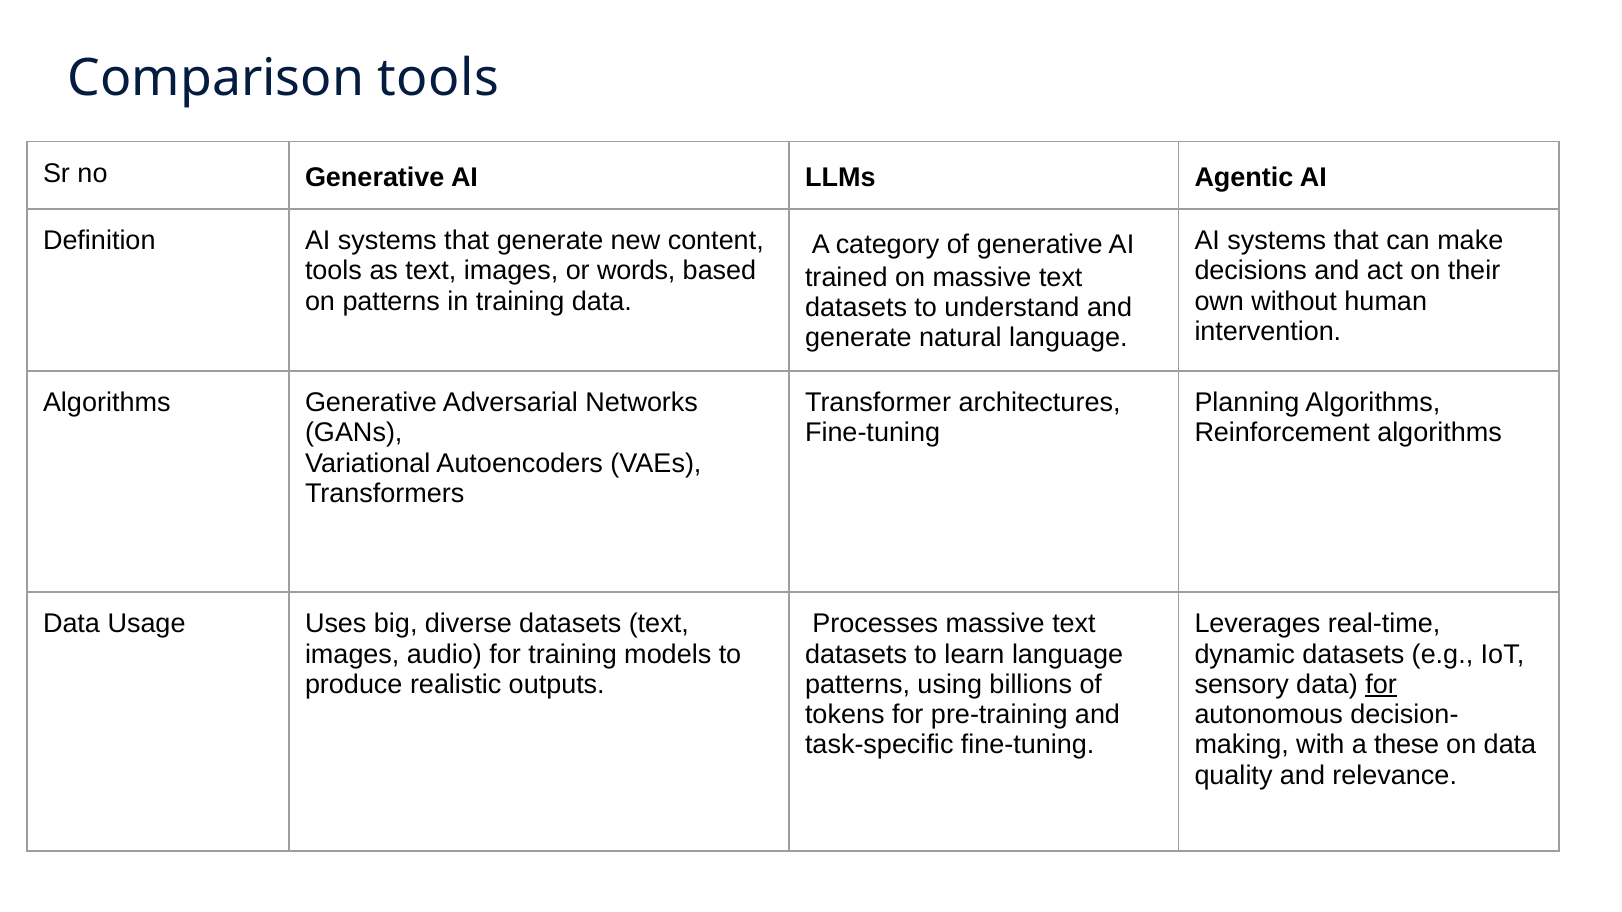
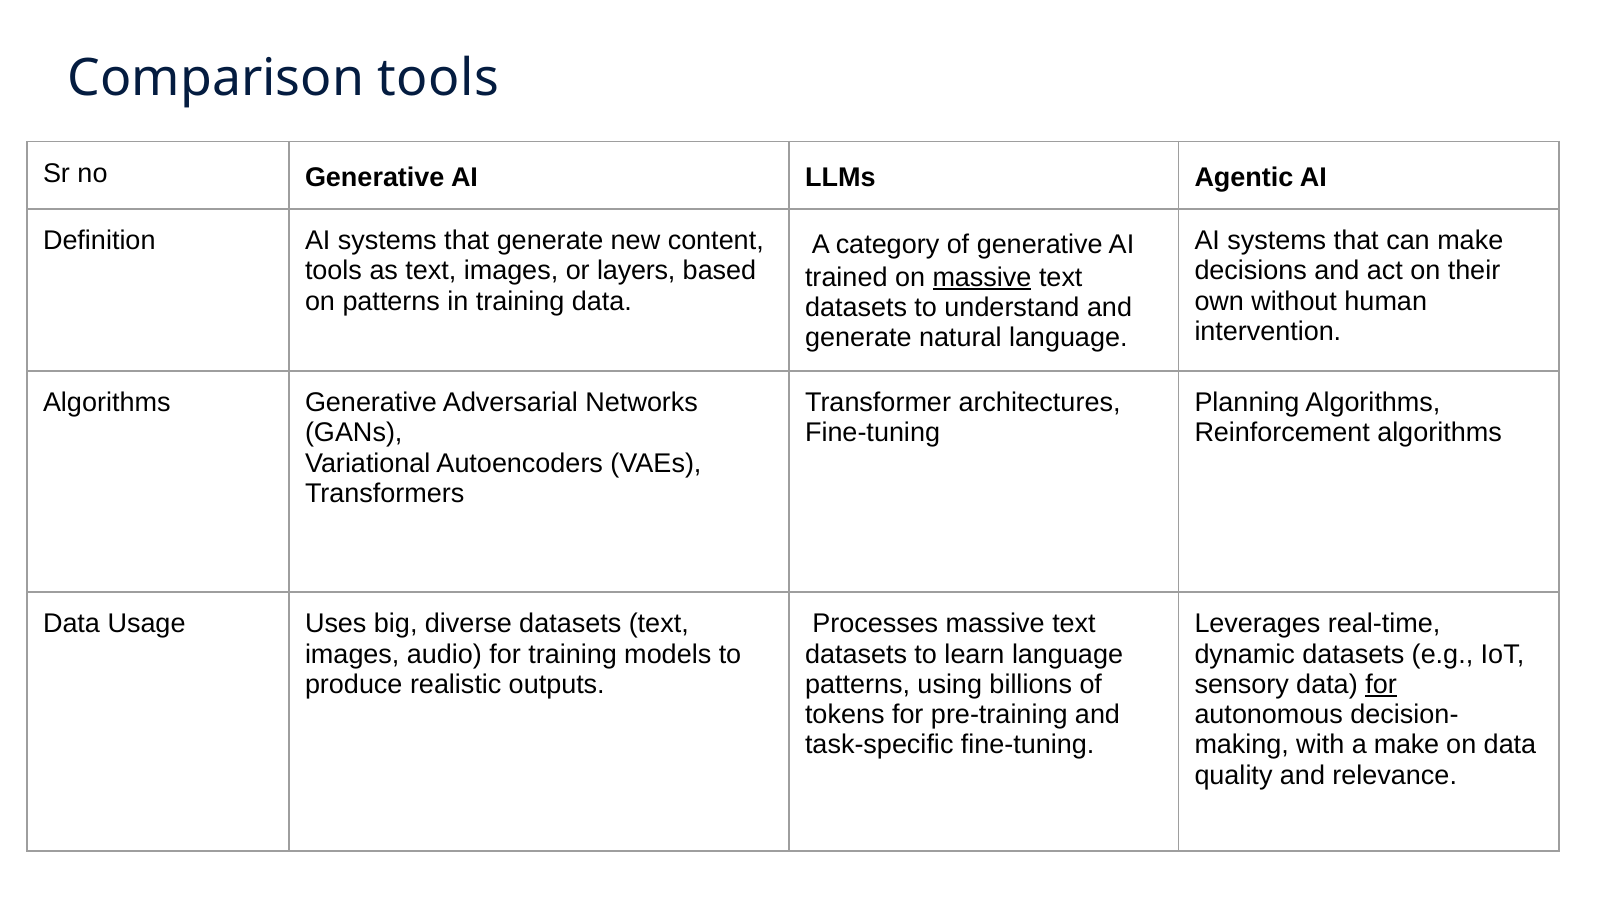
words: words -> layers (636, 271)
massive underline: none -> present (982, 278)
a these: these -> make (1407, 745)
